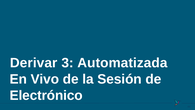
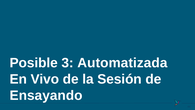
Derivar: Derivar -> Posible (34, 63)
Electrónico: Electrónico -> Ensayando (46, 95)
